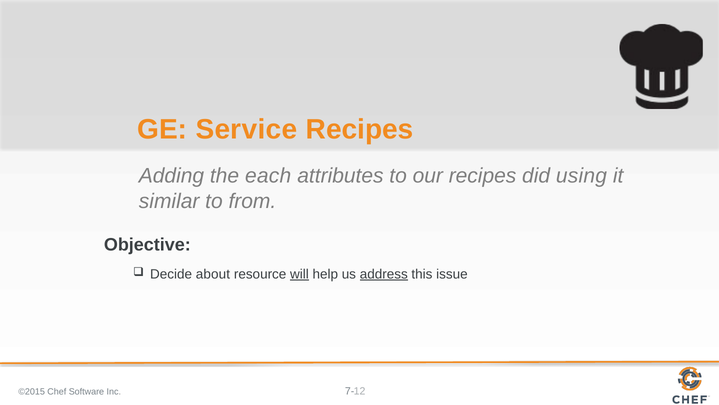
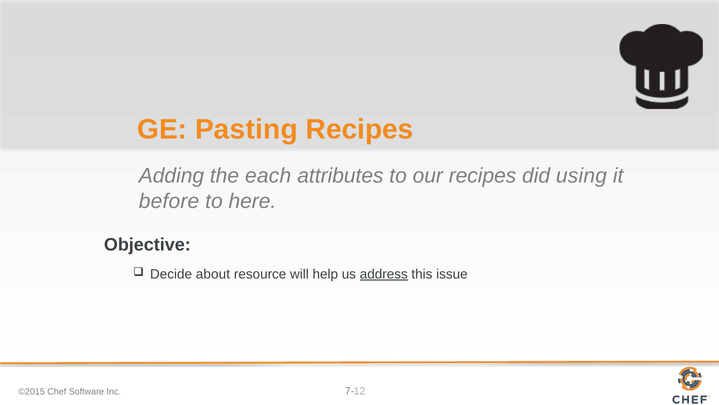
Service: Service -> Pasting (246, 129)
similar: similar -> before (169, 201)
from: from -> here (252, 201)
will underline: present -> none (299, 274)
